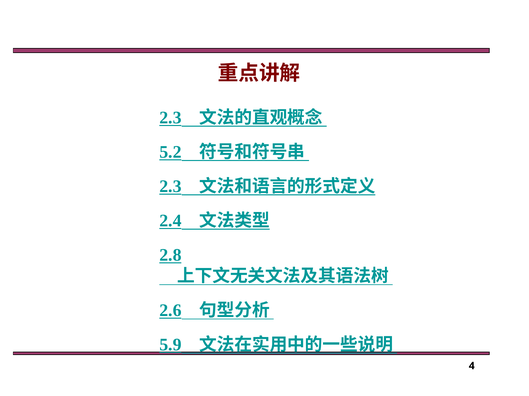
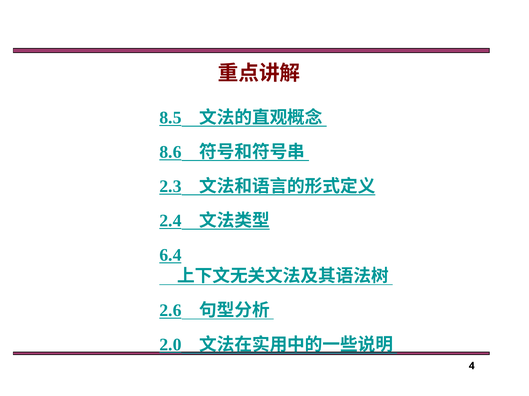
2.3: 2.3 -> 8.5 (170, 118)
5.2: 5.2 -> 8.6 (170, 152)
2.8: 2.8 -> 6.4 (170, 256)
5.9: 5.9 -> 2.0 (170, 345)
